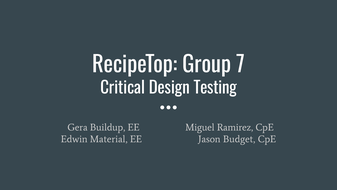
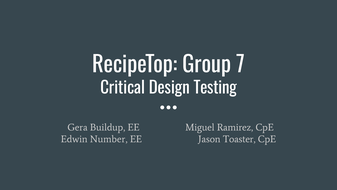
Material: Material -> Number (109, 139)
Budget: Budget -> Toaster (239, 139)
